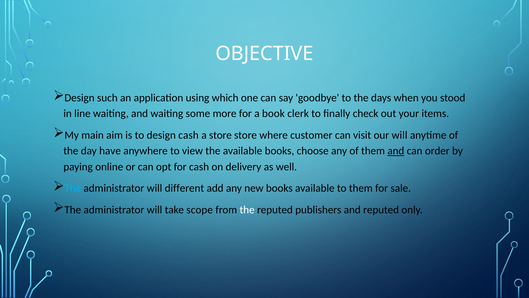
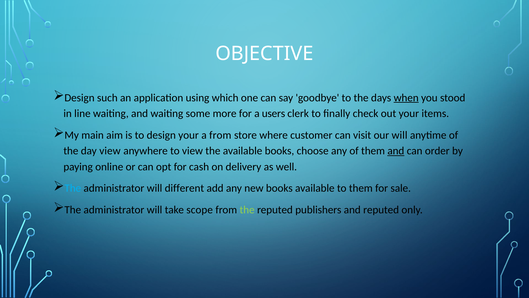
when underline: none -> present (406, 98)
book: book -> users (274, 113)
design cash: cash -> your (189, 135)
a store: store -> from (220, 135)
day have: have -> view (110, 151)
the colour: white -> light green (247, 209)
